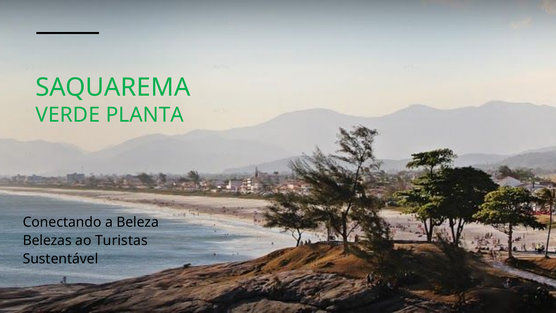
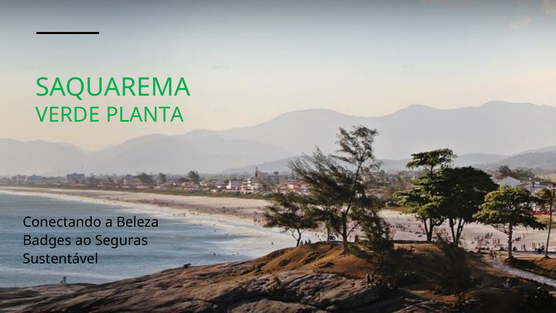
Belezas: Belezas -> Badges (47, 240)
Turistas: Turistas -> Seguras (122, 240)
